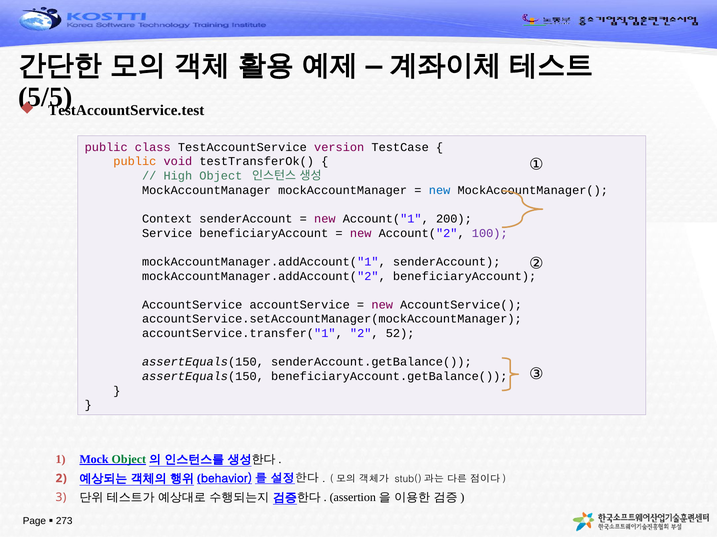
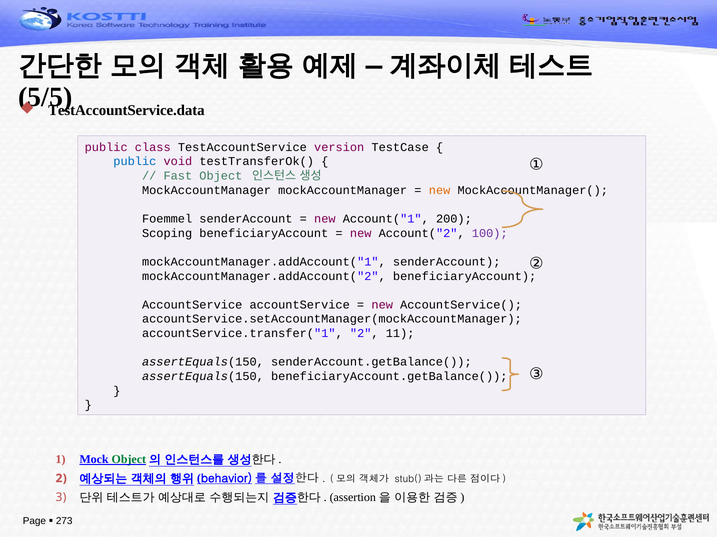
TestAccountService.test: TestAccountService.test -> TestAccountService.data (126, 111)
public colour: orange -> blue (135, 162)
High: High -> Fast (178, 176)
new colour: blue -> orange (440, 190)
Context: Context -> Foemmel (167, 219)
Service: Service -> Scoping (167, 233)
52: 52 -> 11 (400, 334)
